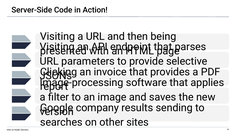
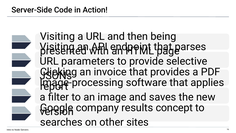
sending: sending -> concept (174, 108)
